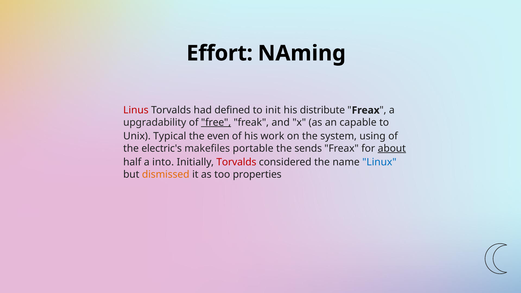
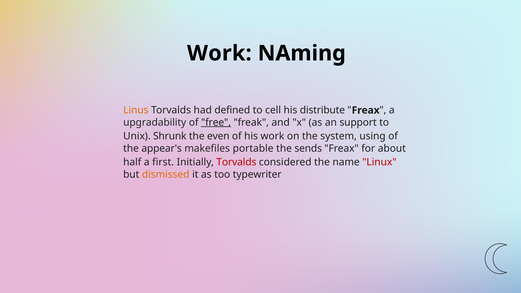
Effort: Effort -> Work (219, 53)
Linus colour: red -> orange (136, 110)
init: init -> cell (273, 110)
capable: capable -> support (358, 122)
Typical: Typical -> Shrunk (170, 136)
electric's: electric's -> appear's (162, 148)
about underline: present -> none (392, 148)
into: into -> first (163, 162)
Linux colour: blue -> red (379, 162)
properties: properties -> typewriter (257, 174)
